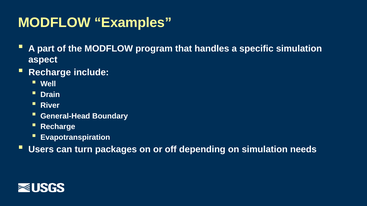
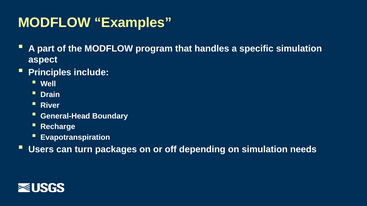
Recharge: Recharge -> Principles (50, 73)
